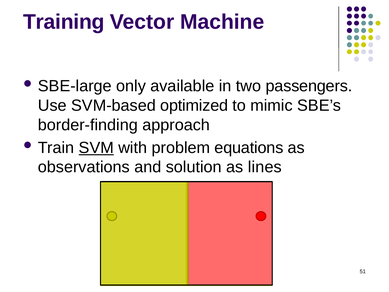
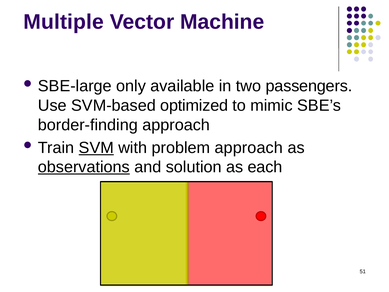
Training: Training -> Multiple (64, 22)
problem equations: equations -> approach (249, 148)
observations underline: none -> present (84, 167)
lines: lines -> each (265, 167)
